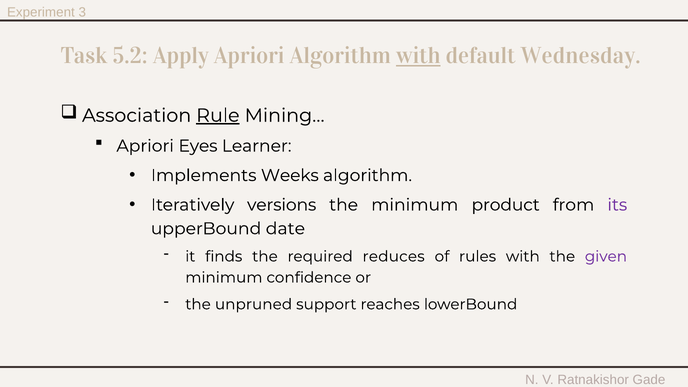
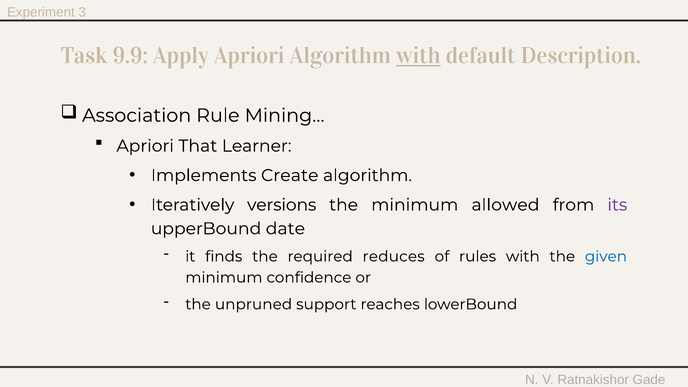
5.2: 5.2 -> 9.9 (130, 56)
Wednesday: Wednesday -> Description (581, 56)
Rule underline: present -> none (218, 115)
Eyes: Eyes -> That (198, 146)
Weeks: Weeks -> Create (290, 175)
product: product -> allowed (505, 205)
given colour: purple -> blue (606, 256)
